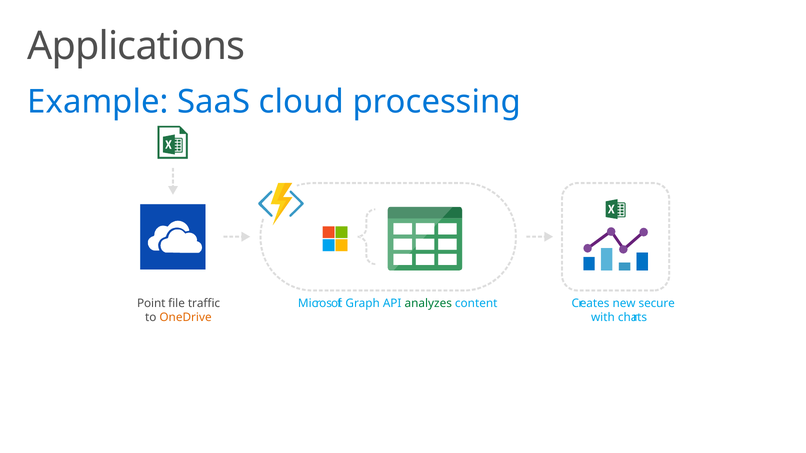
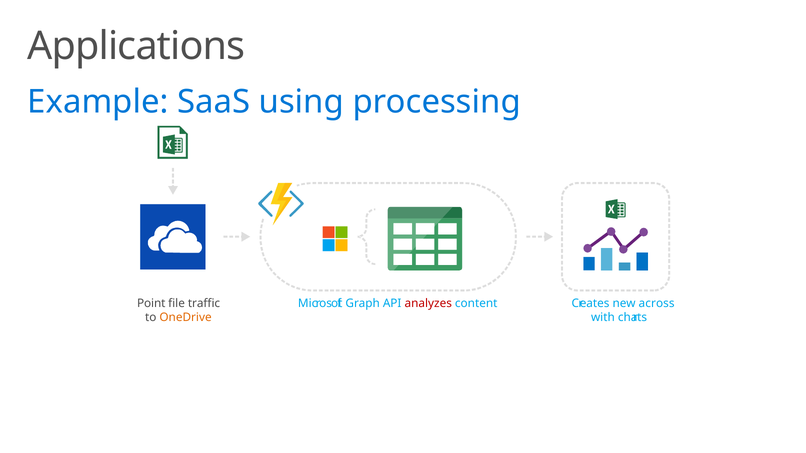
cloud: cloud -> using (301, 102)
analyzes colour: green -> red (428, 304)
secure: secure -> across (657, 304)
